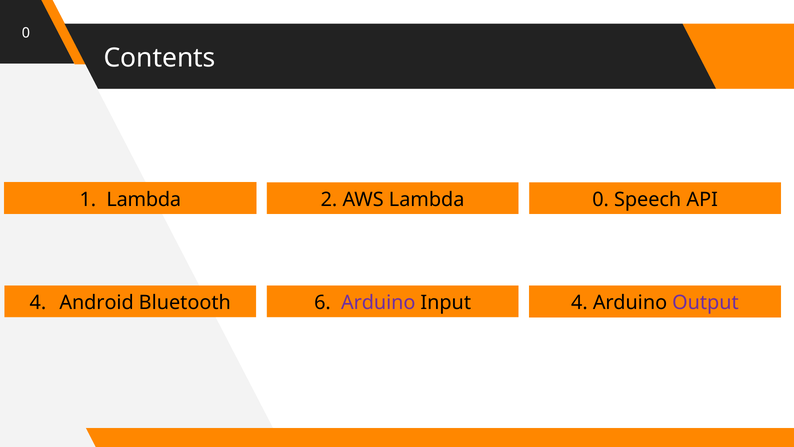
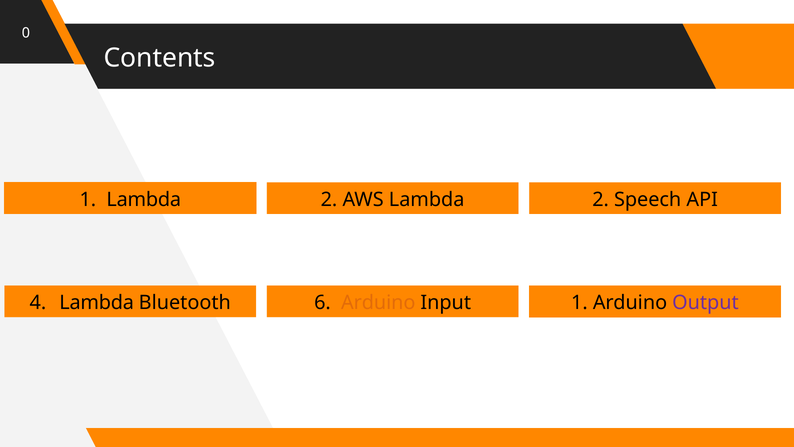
Lambda 0: 0 -> 2 (601, 199)
Android: Android -> Lambda (97, 303)
Arduino colour: purple -> orange (378, 303)
Bluetooth 4: 4 -> 1 (579, 303)
